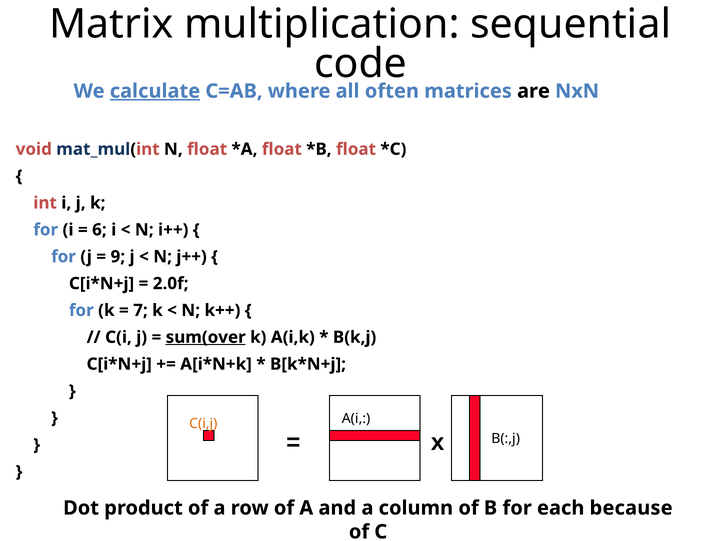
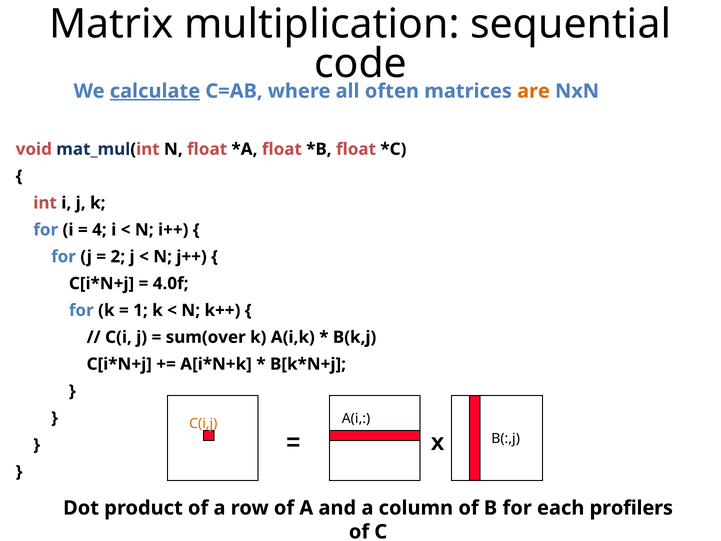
are colour: black -> orange (533, 91)
6: 6 -> 4 (99, 230)
9: 9 -> 2 (118, 257)
2.0f: 2.0f -> 4.0f (171, 283)
7: 7 -> 1 (140, 310)
sum(over underline: present -> none (206, 337)
because: because -> profilers (631, 508)
